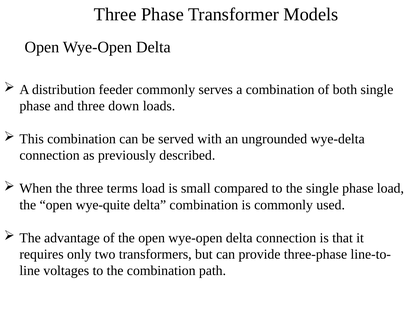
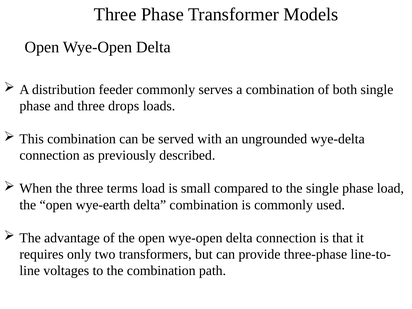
down: down -> drops (124, 106)
wye-quite: wye-quite -> wye-earth (103, 205)
